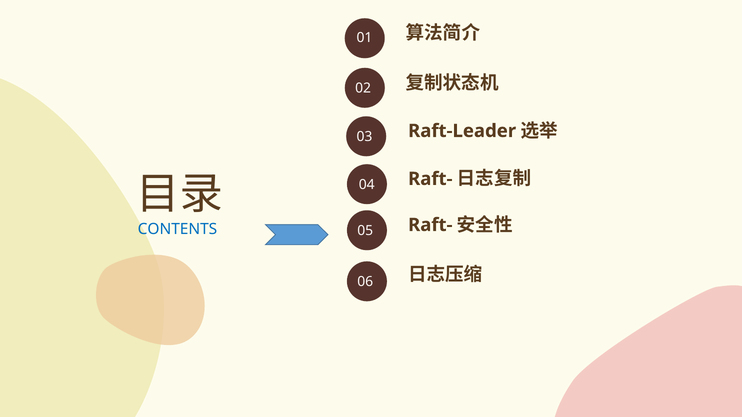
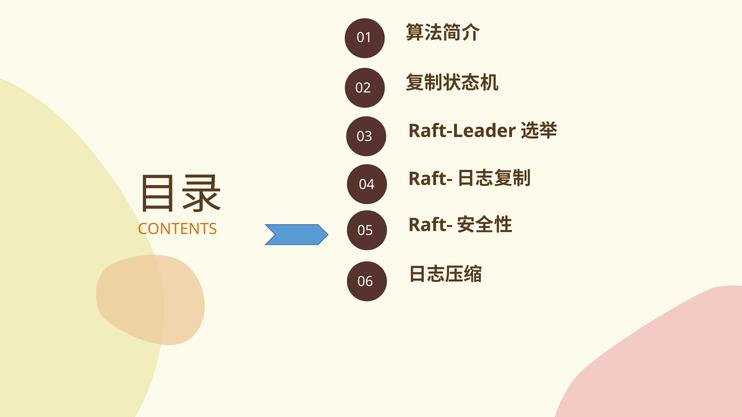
CONTENTS colour: blue -> orange (177, 230)
